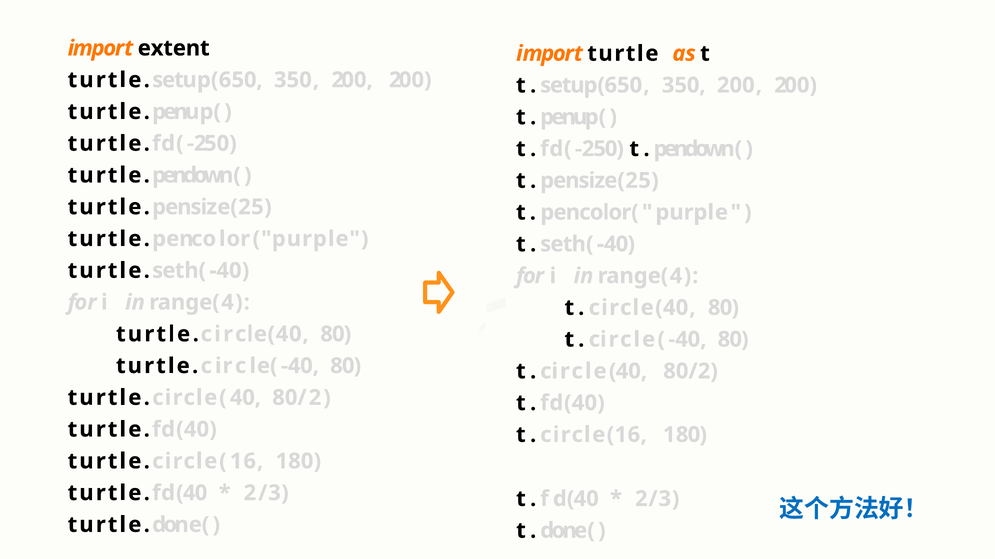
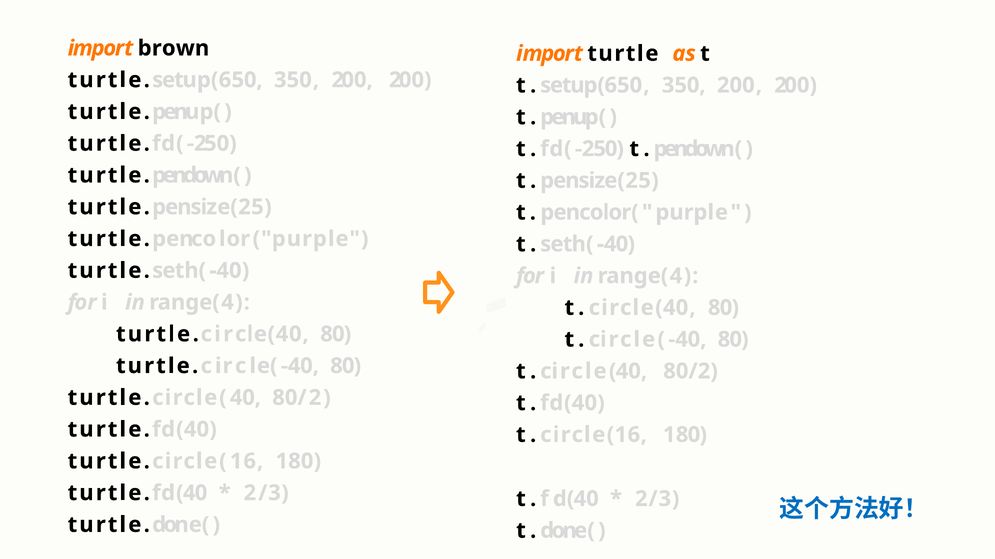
extent: extent -> brown (173, 48)
